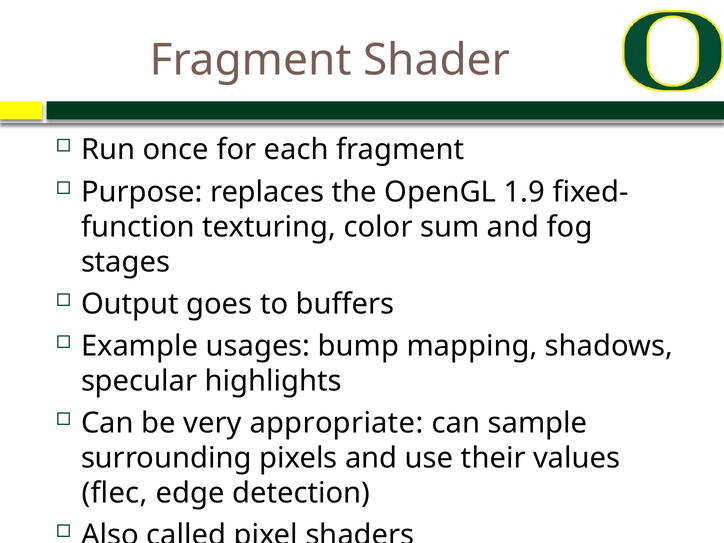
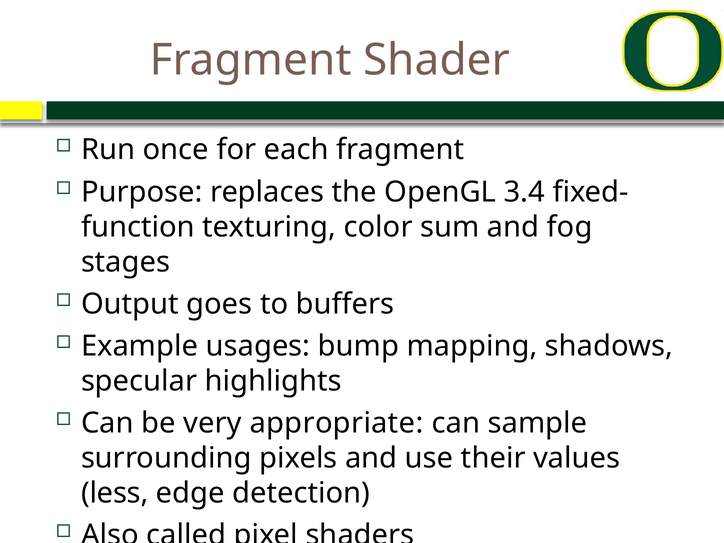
1.9: 1.9 -> 3.4 (524, 192)
flec: flec -> less (115, 493)
